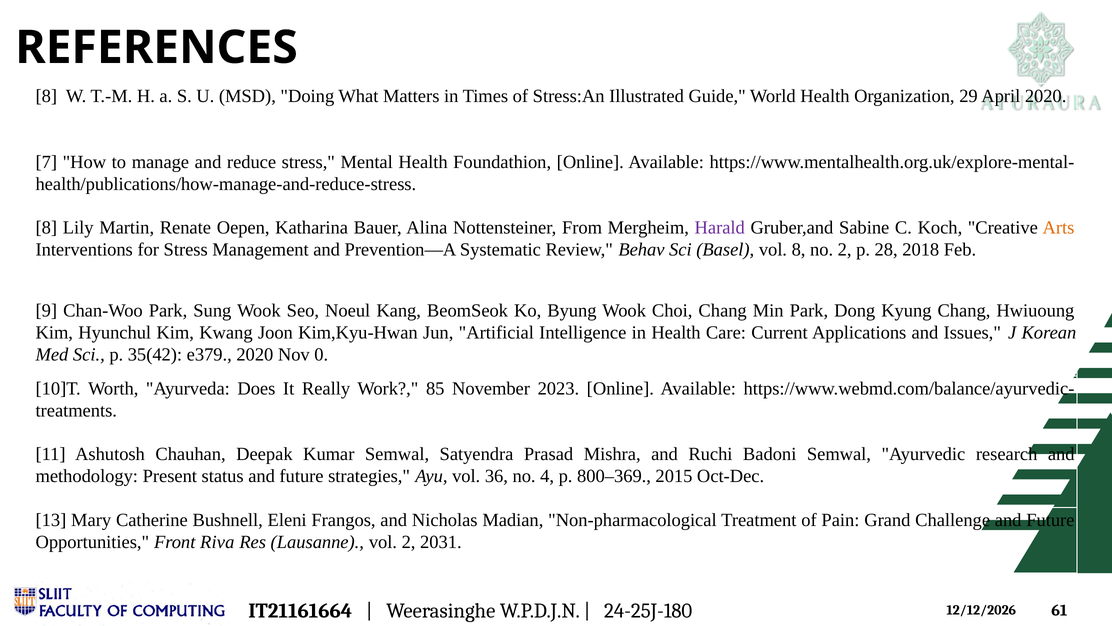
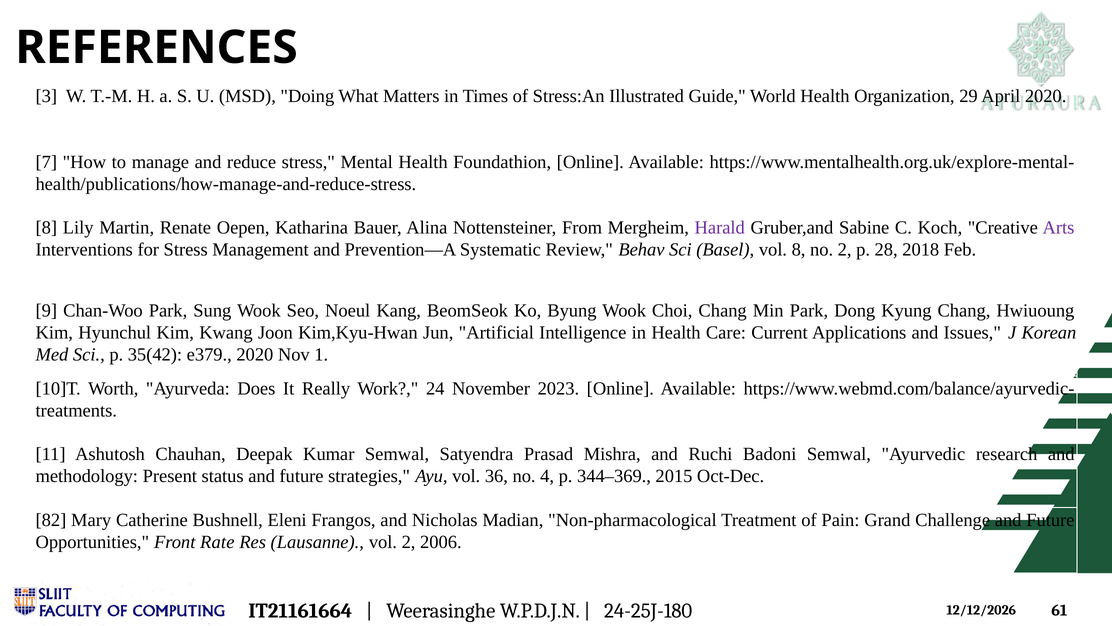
8: 8 -> 3 (46, 96)
Arts colour: orange -> purple (1058, 228)
0: 0 -> 1 (321, 354)
85: 85 -> 24 (435, 388)
800–369: 800–369 -> 344–369 (614, 476)
13: 13 -> 82 (51, 520)
Riva: Riva -> Rate (217, 542)
2031: 2031 -> 2006 (441, 542)
